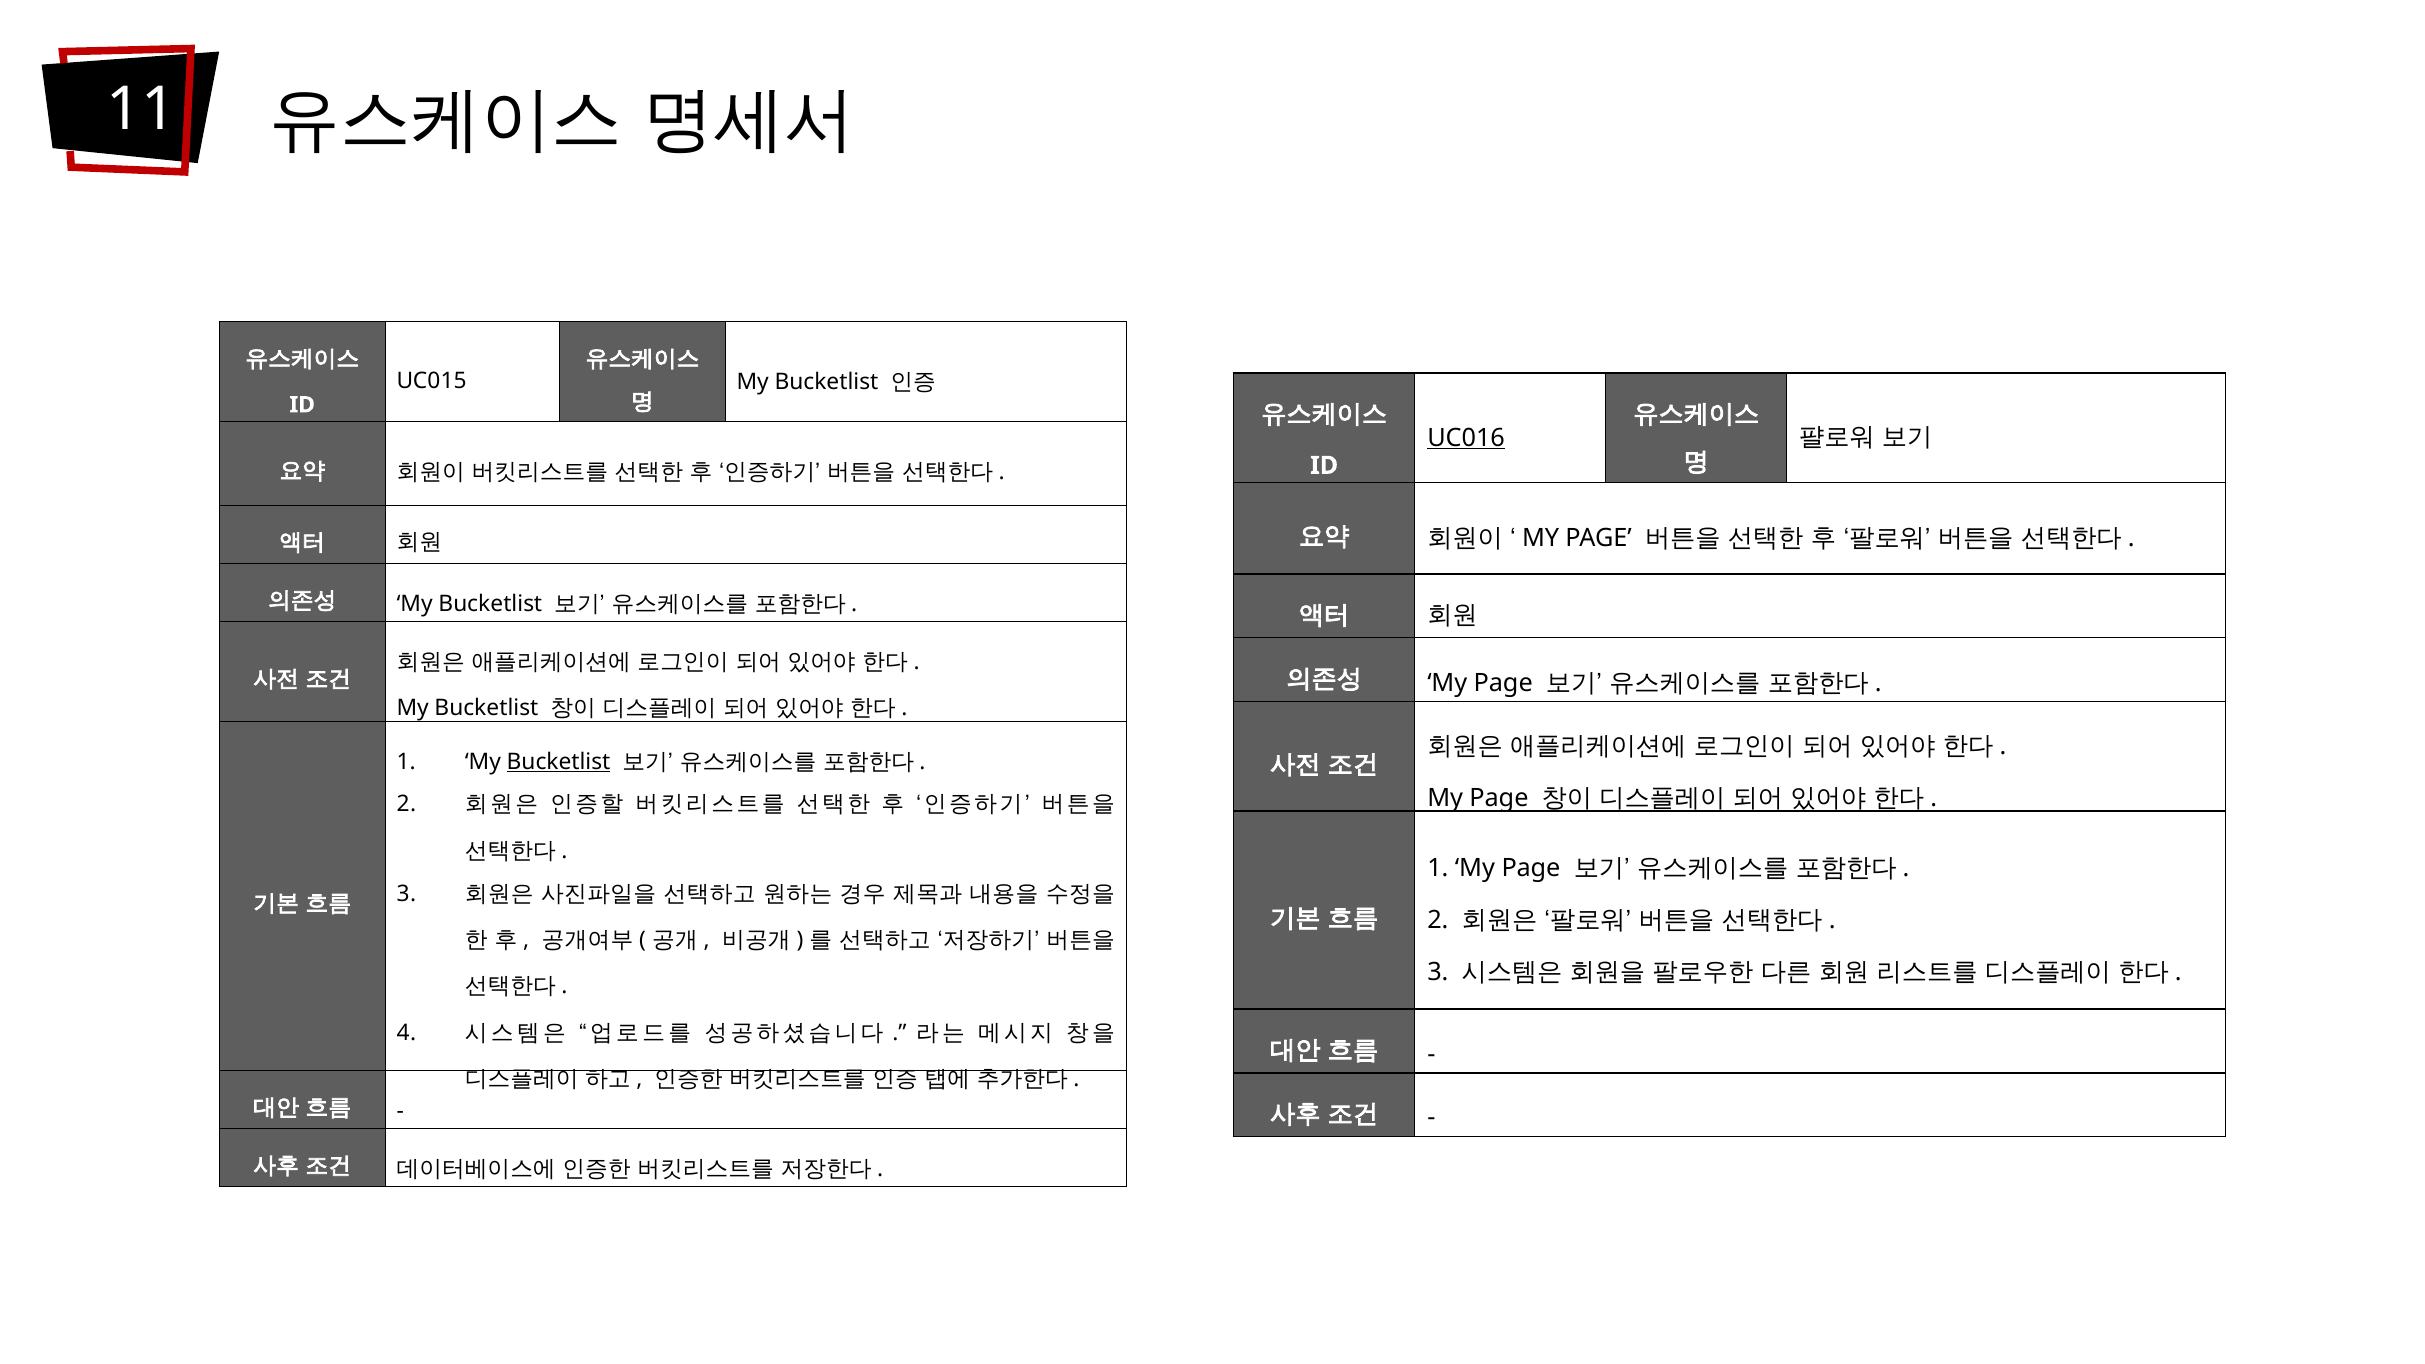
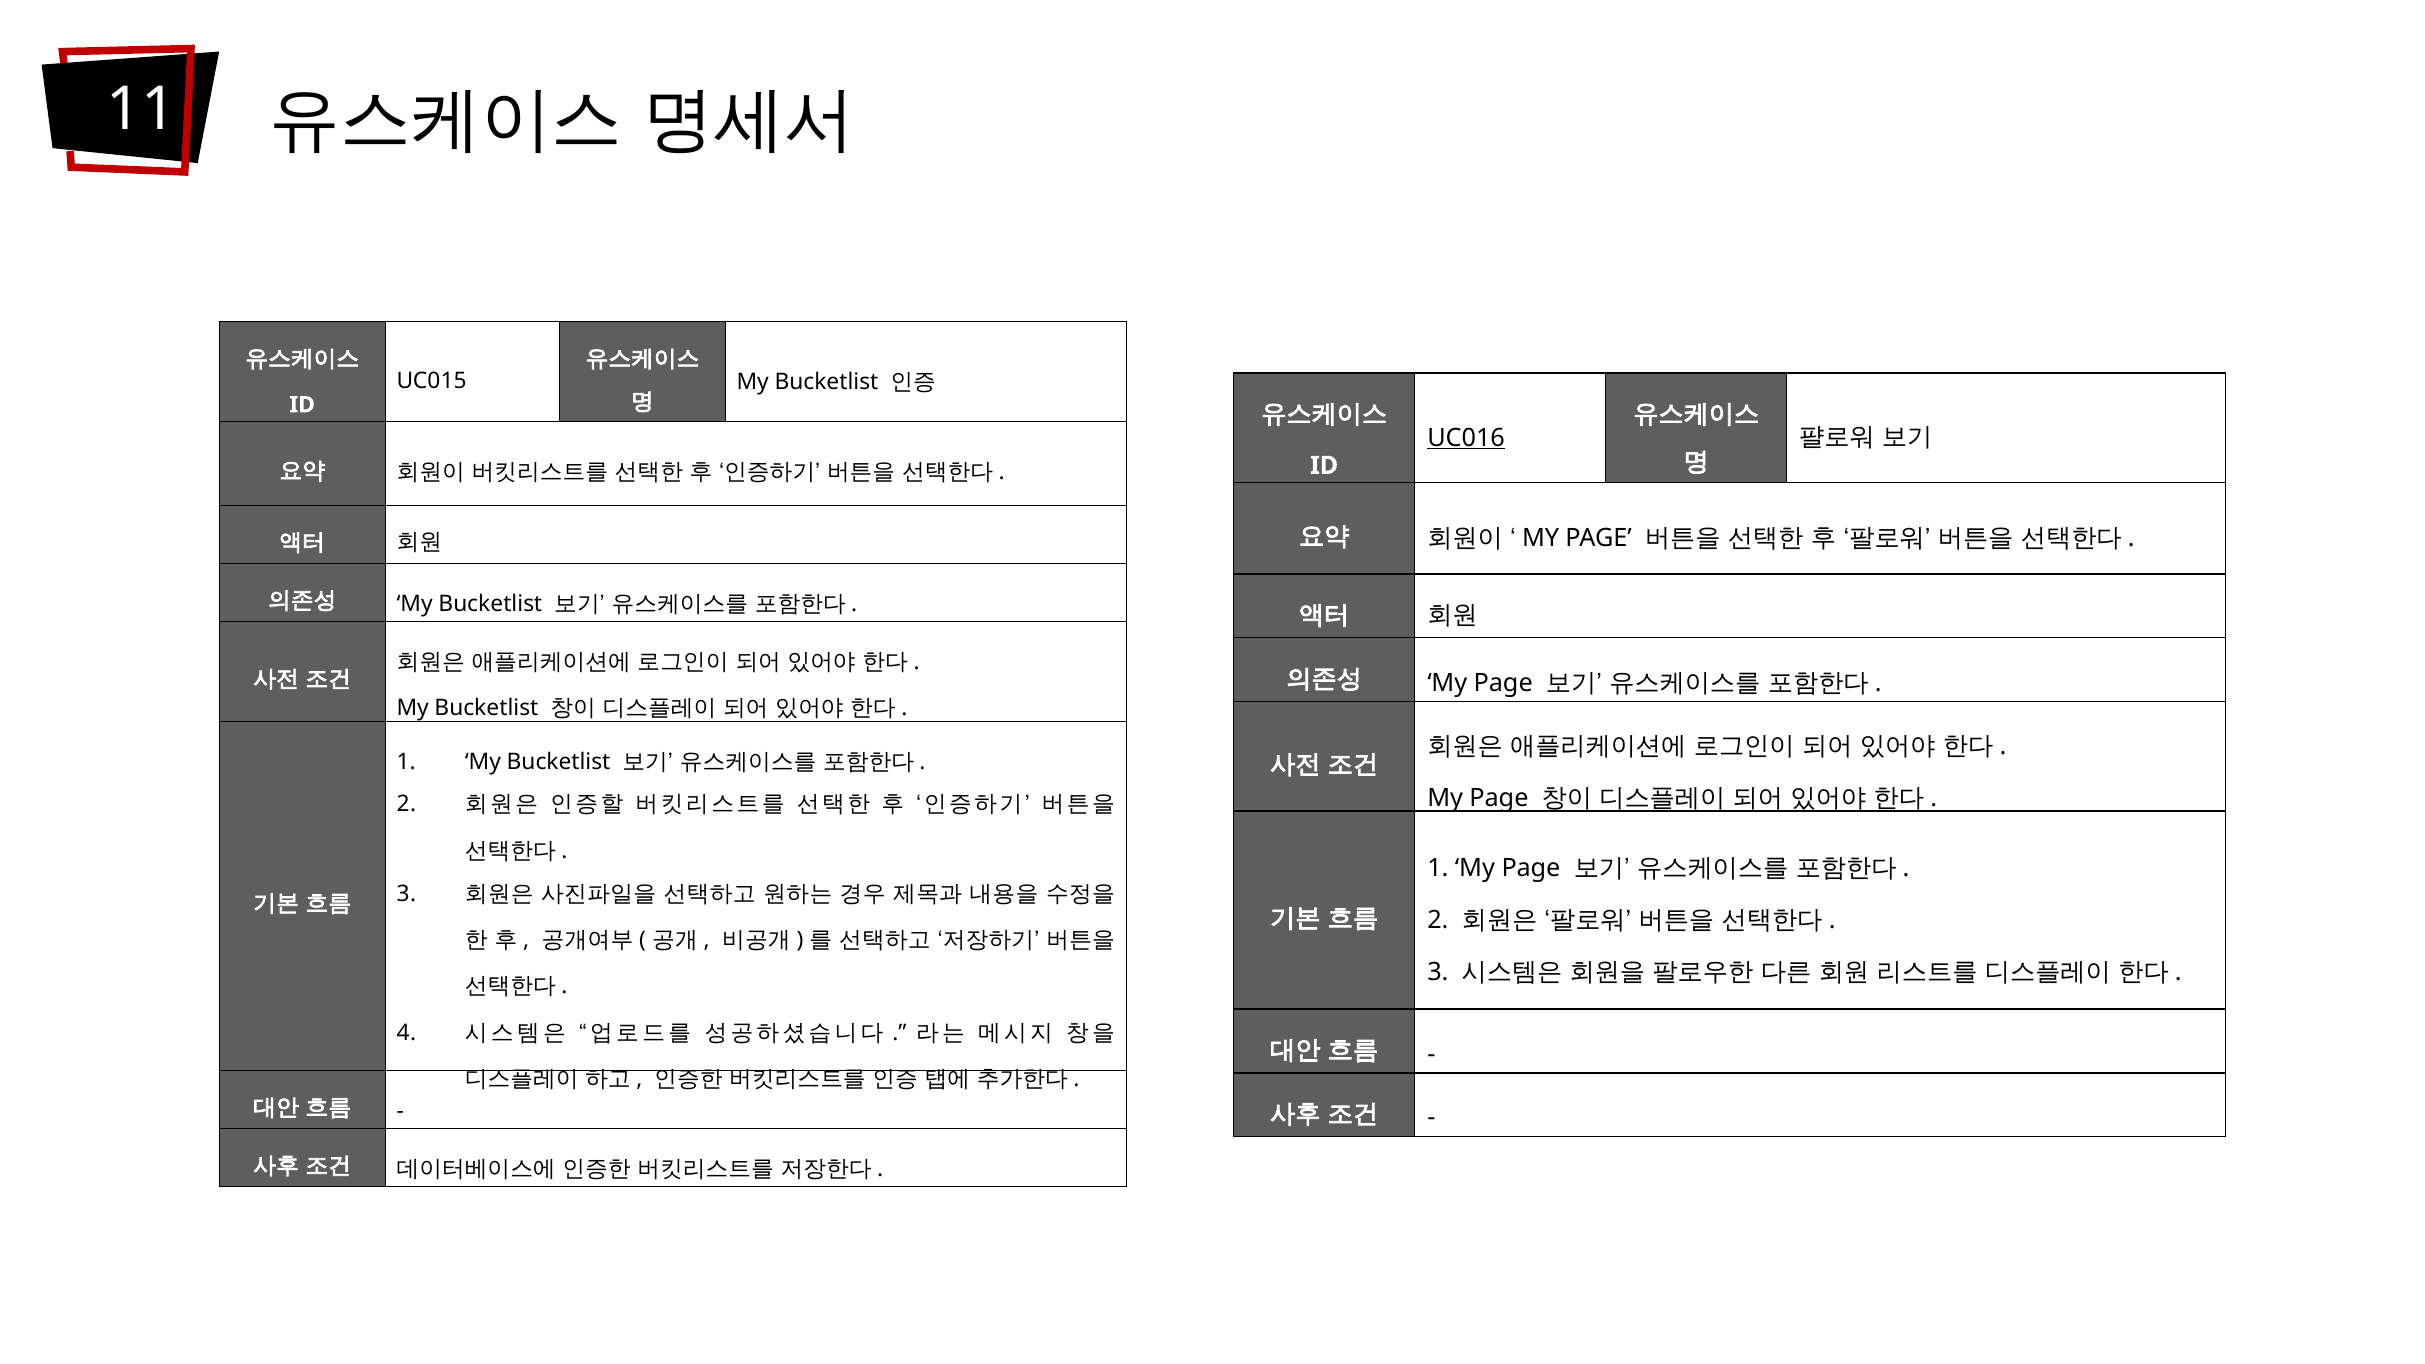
Bucketlist underline: present -> none (559, 762)
